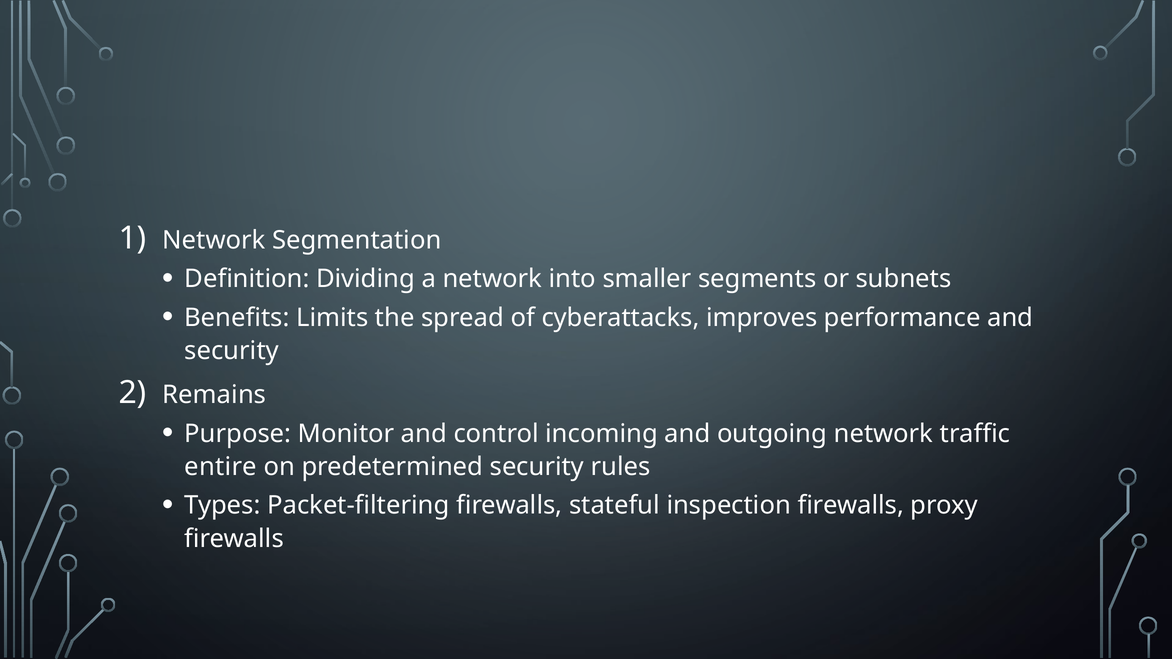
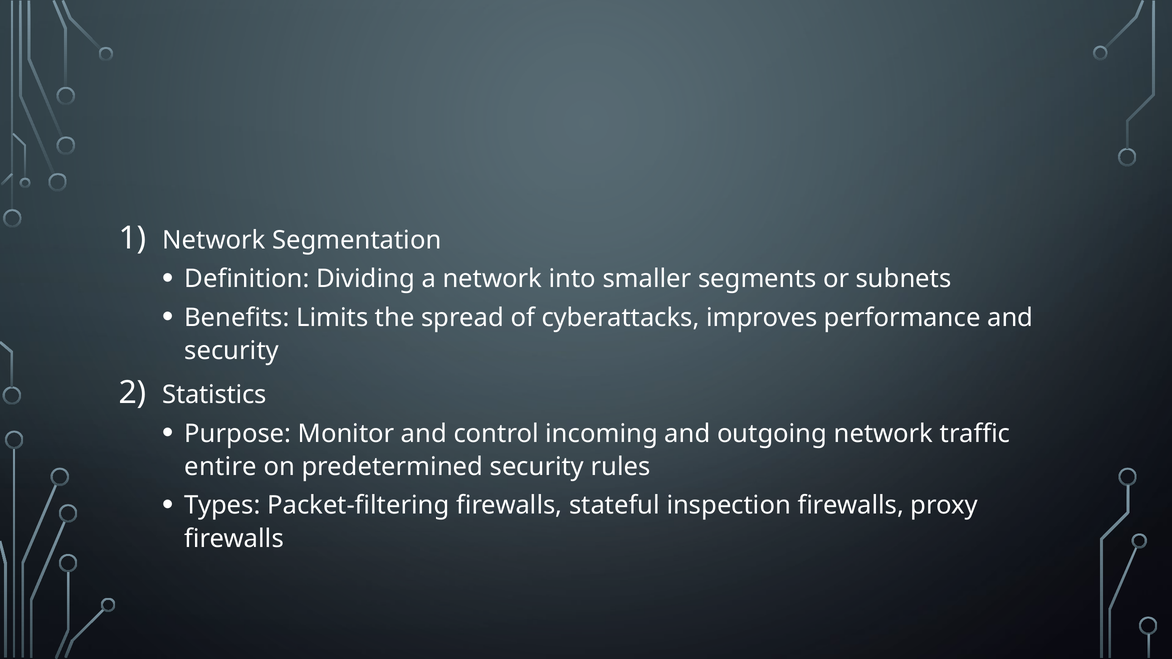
Remains: Remains -> Statistics (215, 395)
